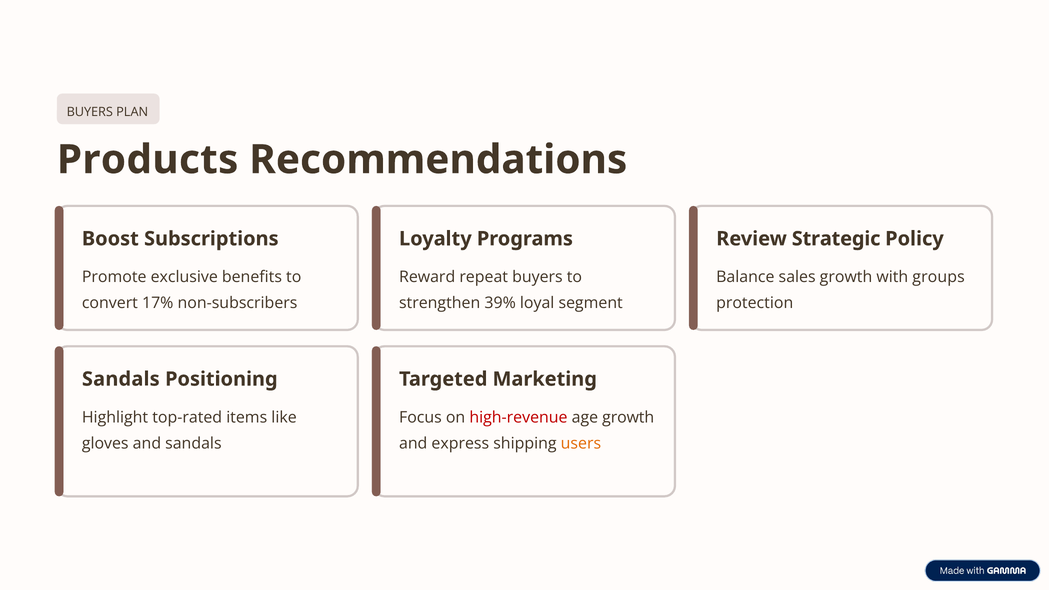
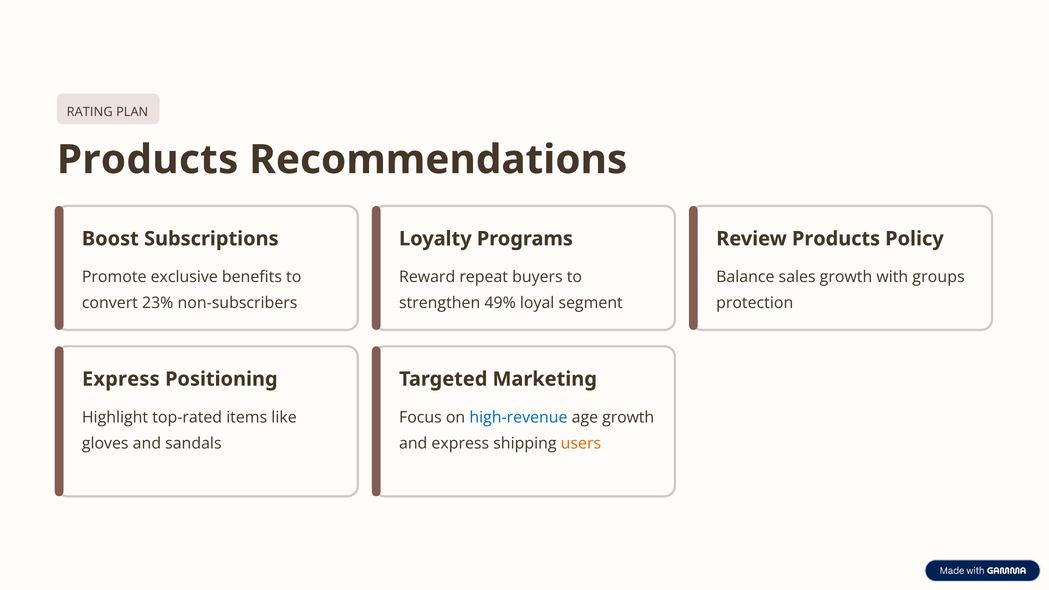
BUYERS: BUYERS -> RATING (90, 112)
Review Strategic: Strategic -> Products (836, 239)
17%: 17% -> 23% (158, 303)
39%: 39% -> 49% (500, 303)
Sandals: Sandals -> Express (121, 379)
high-revenue colour: red -> blue (518, 417)
